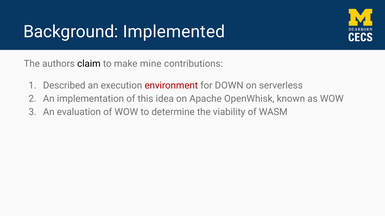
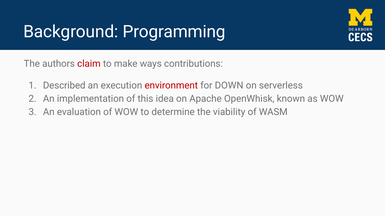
Implemented: Implemented -> Programming (174, 32)
claim colour: black -> red (89, 64)
mine: mine -> ways (151, 64)
